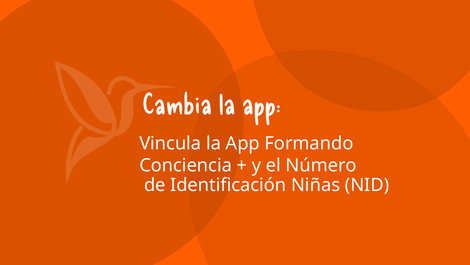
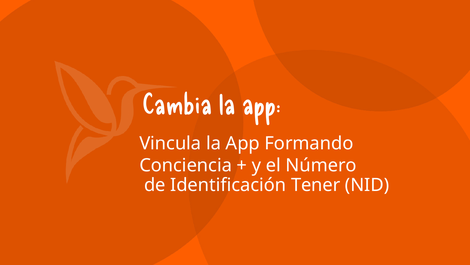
Niñas: Niñas -> Tener (316, 185)
